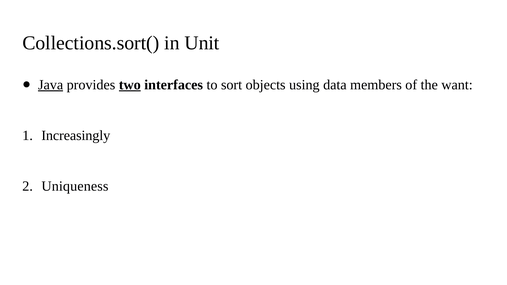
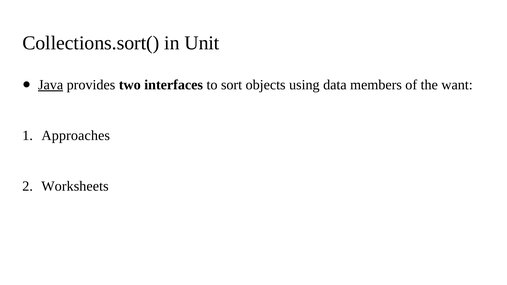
two underline: present -> none (130, 85)
Increasingly: Increasingly -> Approaches (76, 135)
Uniqueness: Uniqueness -> Worksheets (75, 186)
